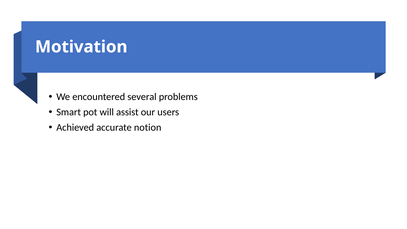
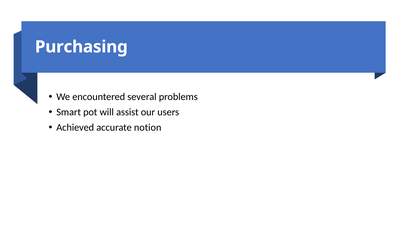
Motivation: Motivation -> Purchasing (81, 47)
